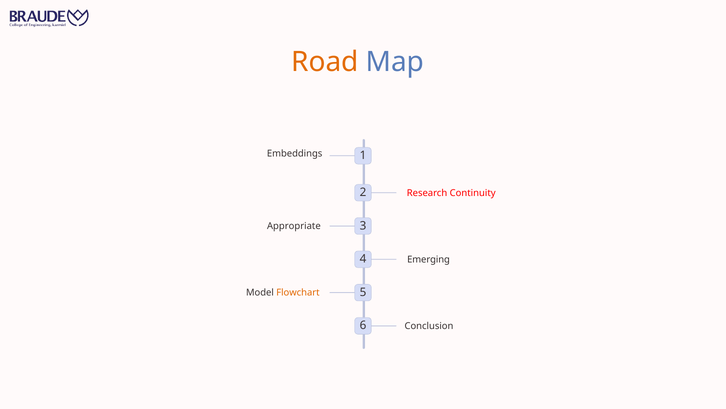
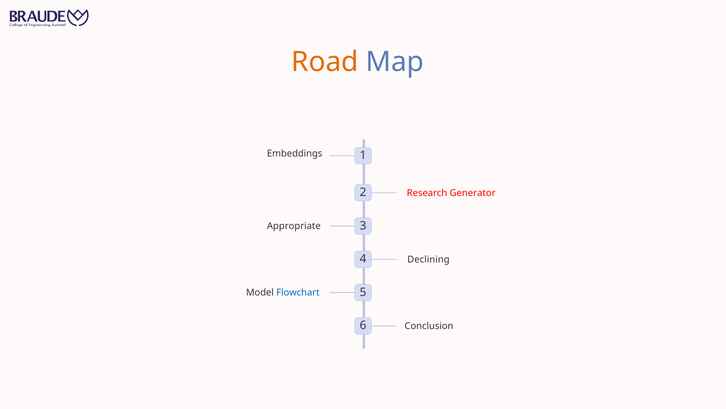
Continuity: Continuity -> Generator (473, 193)
Emerging: Emerging -> Declining (428, 259)
Flowchart colour: orange -> blue (298, 292)
